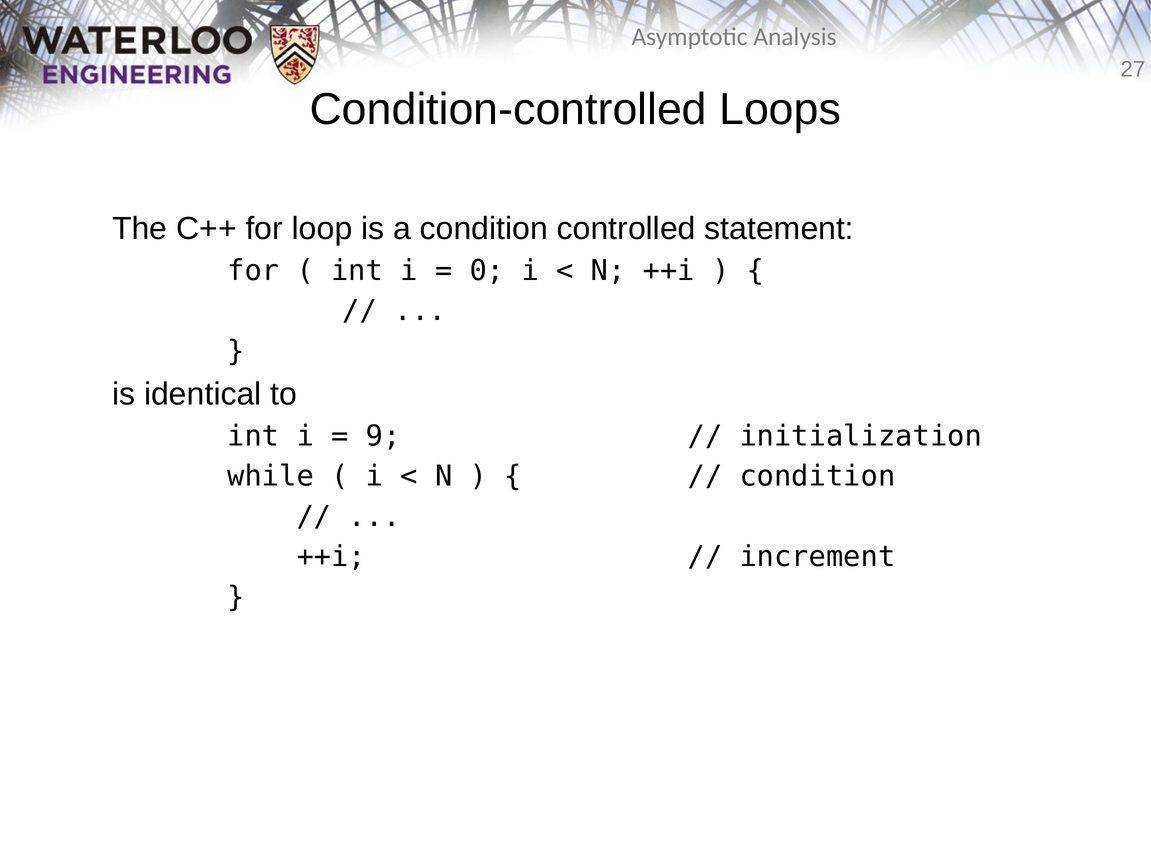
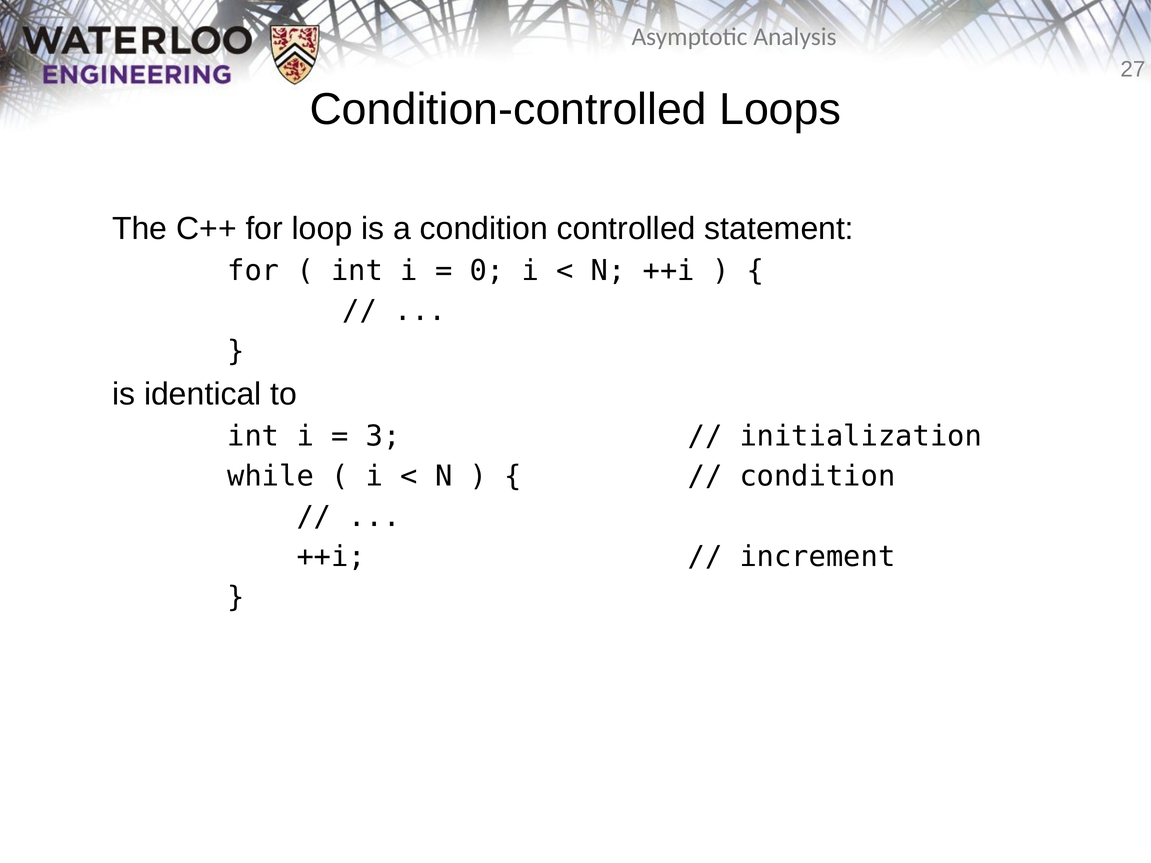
9: 9 -> 3 (383, 436)
